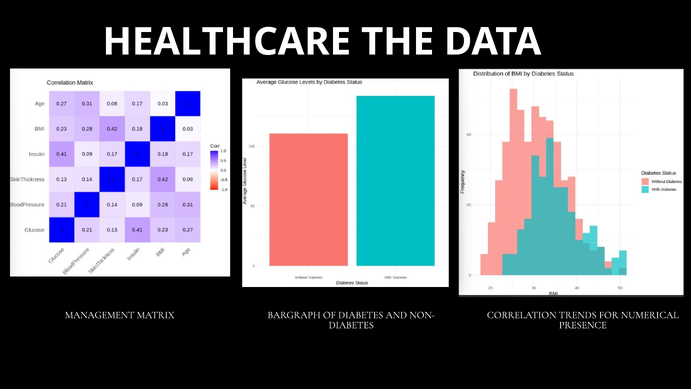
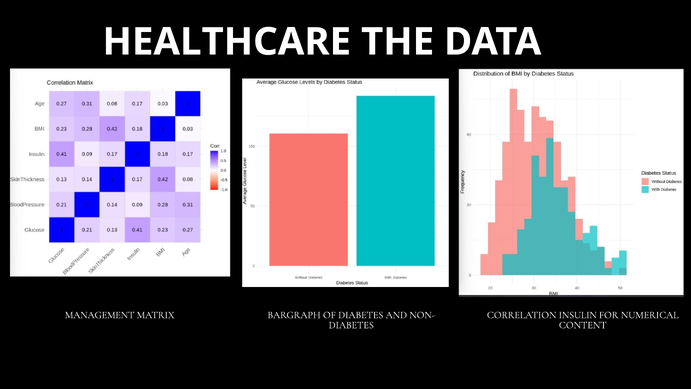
TRENDS: TRENDS -> INSULIN (578, 315)
PRESENCE: PRESENCE -> CONTENT (583, 325)
